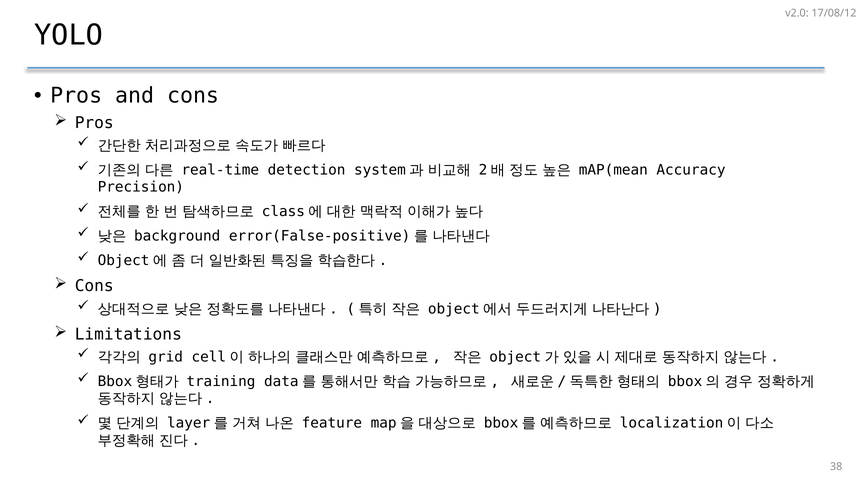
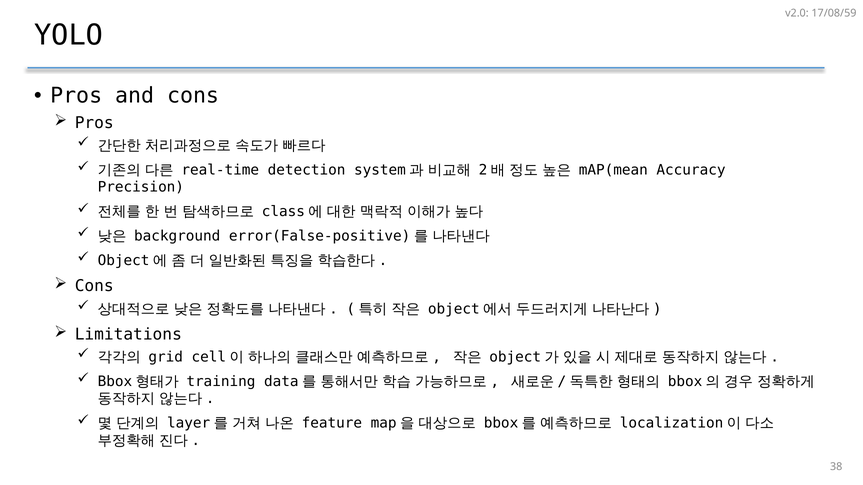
17/08/12: 17/08/12 -> 17/08/59 (834, 13)
